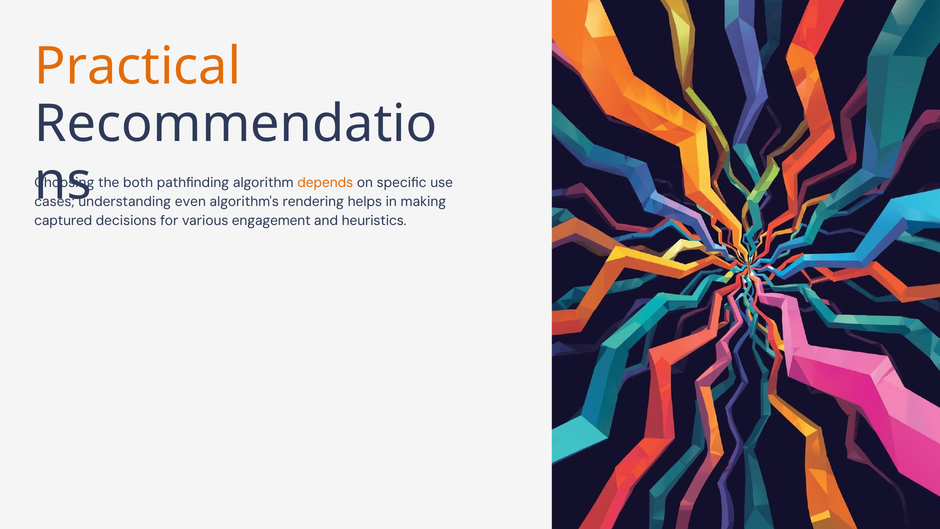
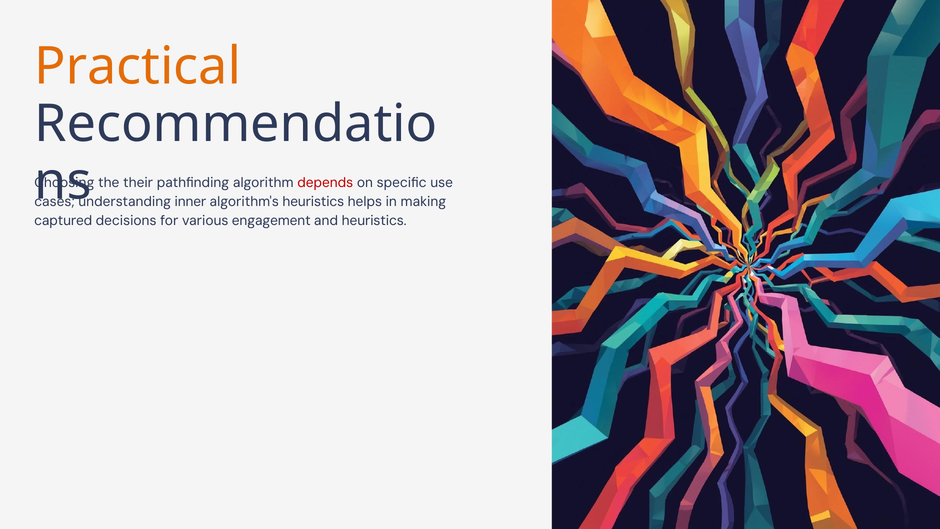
both: both -> their (138, 182)
depends colour: orange -> red (325, 182)
even: even -> inner (190, 202)
algorithm's rendering: rendering -> heuristics (313, 202)
